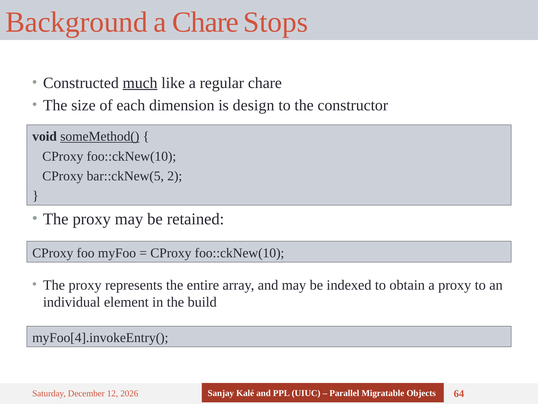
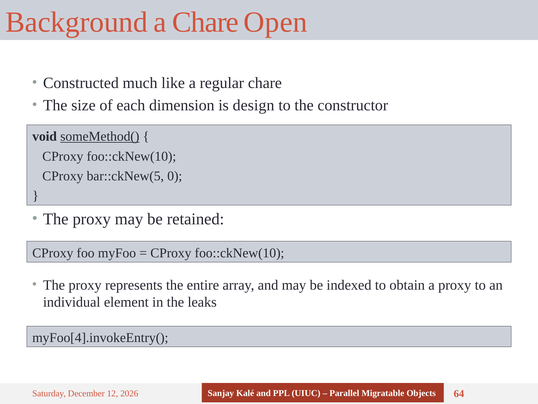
Stops: Stops -> Open (275, 22)
much underline: present -> none (140, 83)
2: 2 -> 0 (175, 176)
build: build -> leaks (202, 302)
